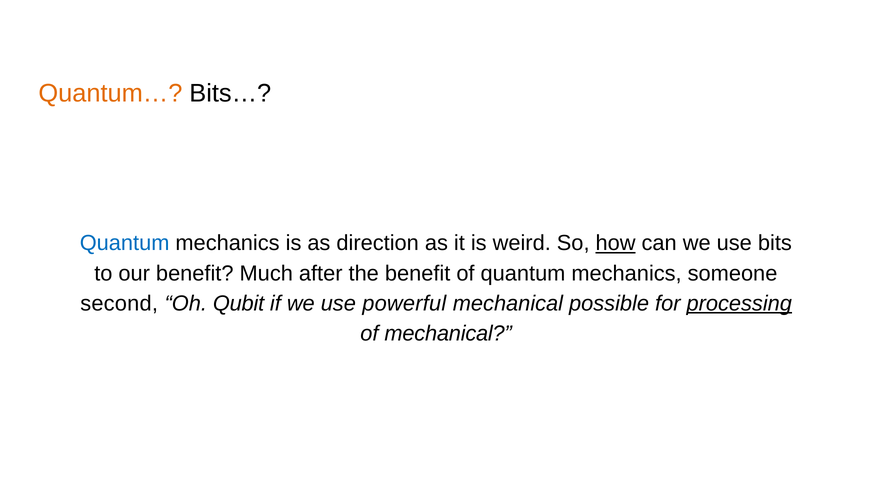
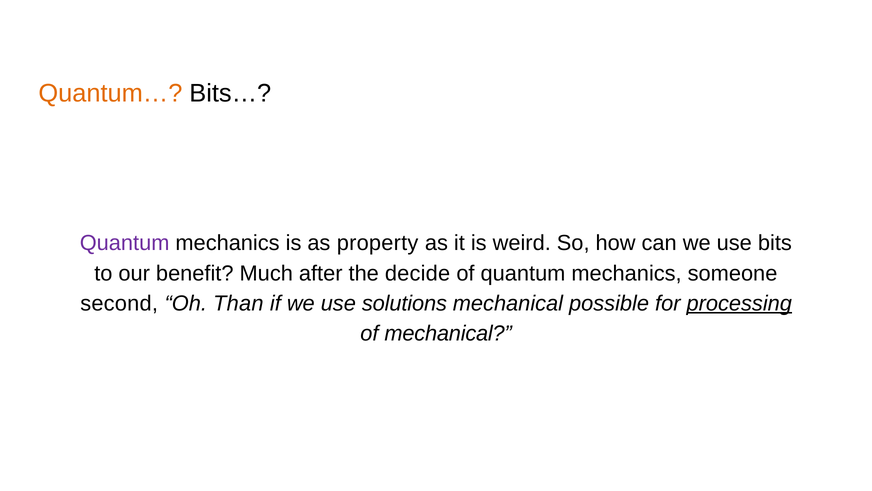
Quantum colour: blue -> purple (125, 243)
direction: direction -> property (378, 243)
how underline: present -> none (616, 243)
the benefit: benefit -> decide (418, 273)
Qubit: Qubit -> Than (238, 303)
powerful: powerful -> solutions (404, 303)
